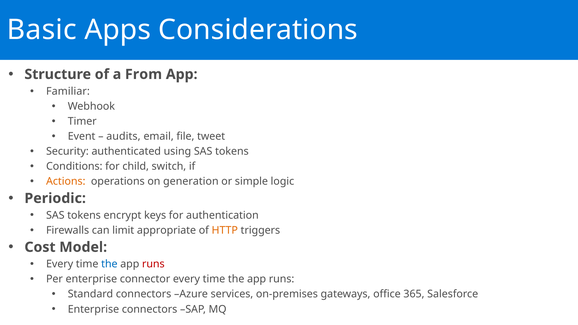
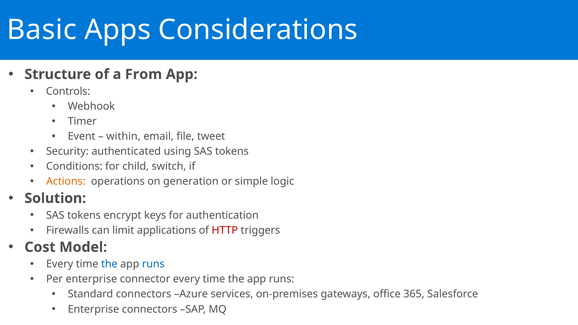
Familiar: Familiar -> Controls (68, 91)
audits: audits -> within (123, 136)
Periodic: Periodic -> Solution (55, 198)
appropriate: appropriate -> applications (167, 230)
HTTP colour: orange -> red (225, 230)
runs colour: red -> blue (153, 264)
